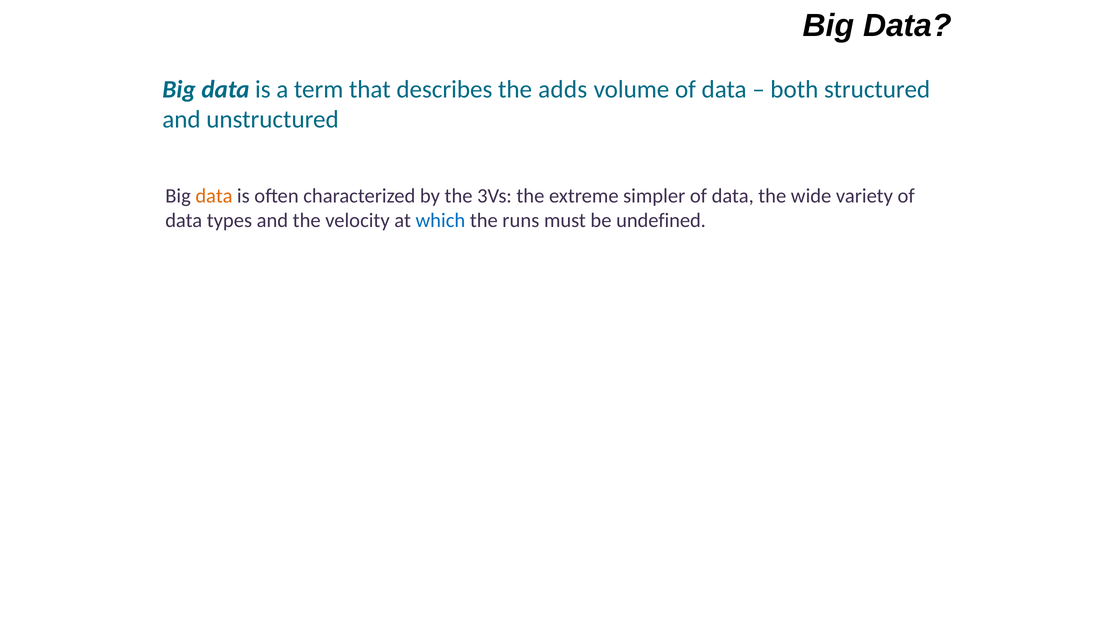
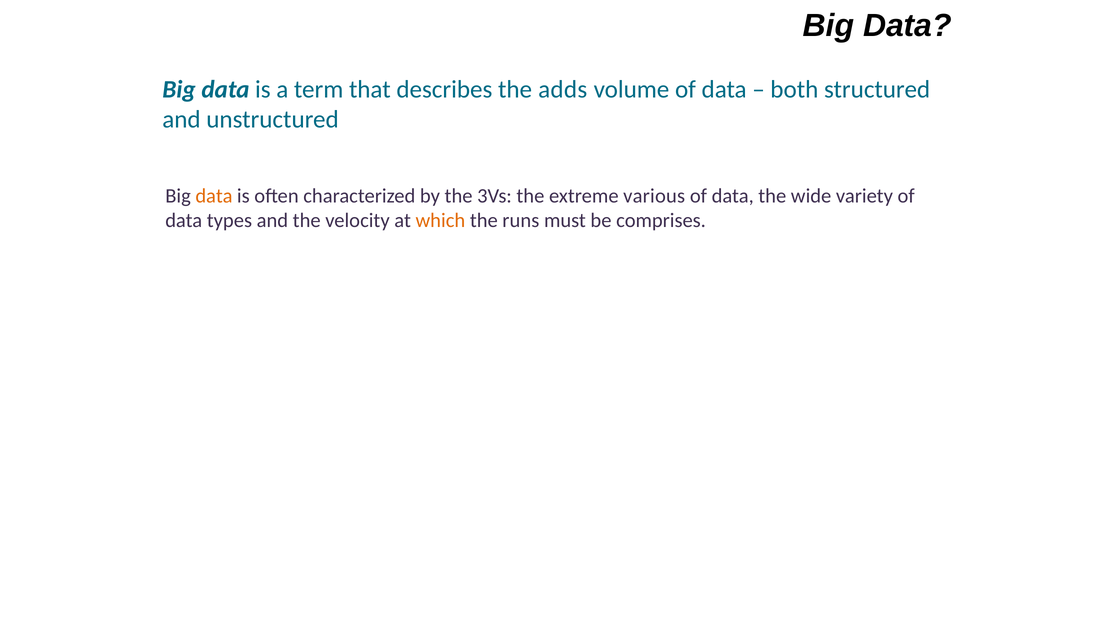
simpler: simpler -> various (654, 196)
which colour: blue -> orange (440, 221)
undefined: undefined -> comprises (661, 221)
